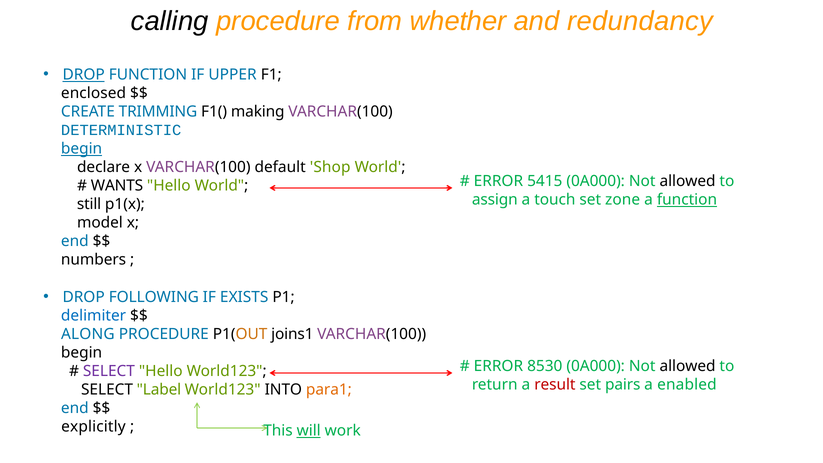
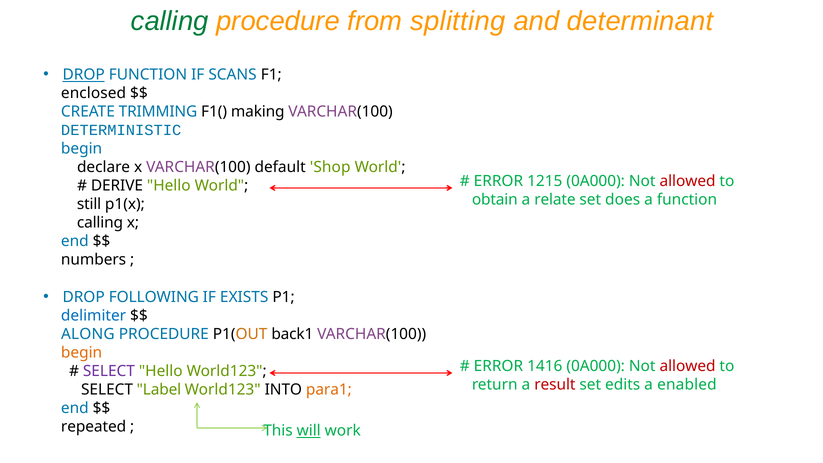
calling colour: black -> green (170, 21)
whether: whether -> splitting (458, 21)
redundancy: redundancy -> determinant (640, 21)
UPPER: UPPER -> SCANS (233, 75)
begin underline: present -> none (82, 149)
5415: 5415 -> 1215 (545, 181)
allowed colour: black -> red (688, 181)
WANTS: WANTS -> DERIVE (117, 186)
assign: assign -> obtain (495, 200)
touch: touch -> relate (555, 200)
zone: zone -> does (623, 200)
function underline: present -> none (687, 200)
model: model -> calling (100, 223)
joins1: joins1 -> back1 (292, 334)
begin colour: black -> orange (82, 352)
8530: 8530 -> 1416 (545, 366)
allowed colour: black -> red (688, 366)
pairs: pairs -> edits (623, 385)
explicitly: explicitly -> repeated (94, 427)
